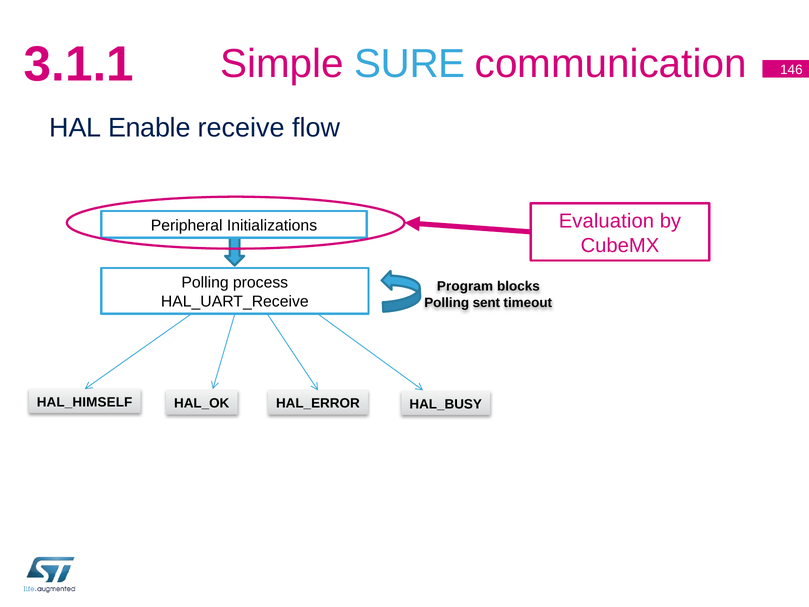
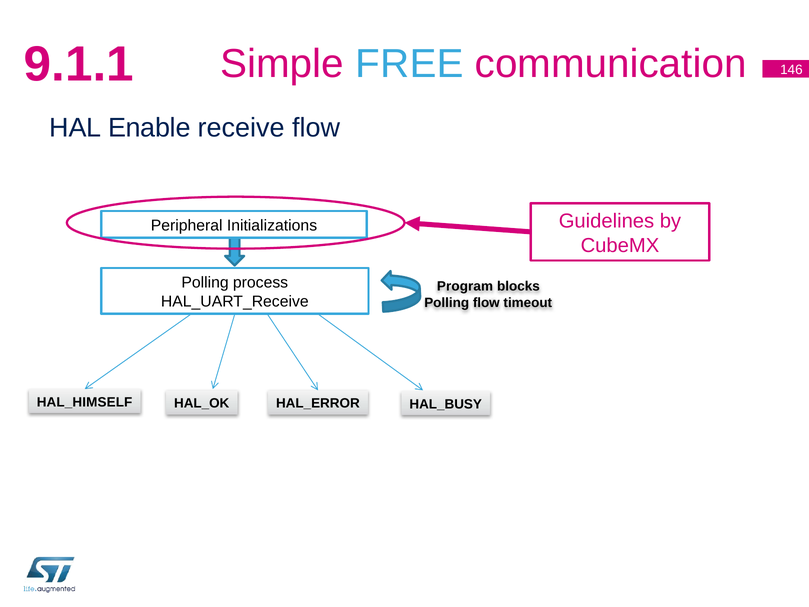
3.1.1: 3.1.1 -> 9.1.1 (79, 64)
SURE: SURE -> FREE (409, 64)
Evaluation: Evaluation -> Guidelines (606, 221)
Polling sent: sent -> flow (486, 303)
